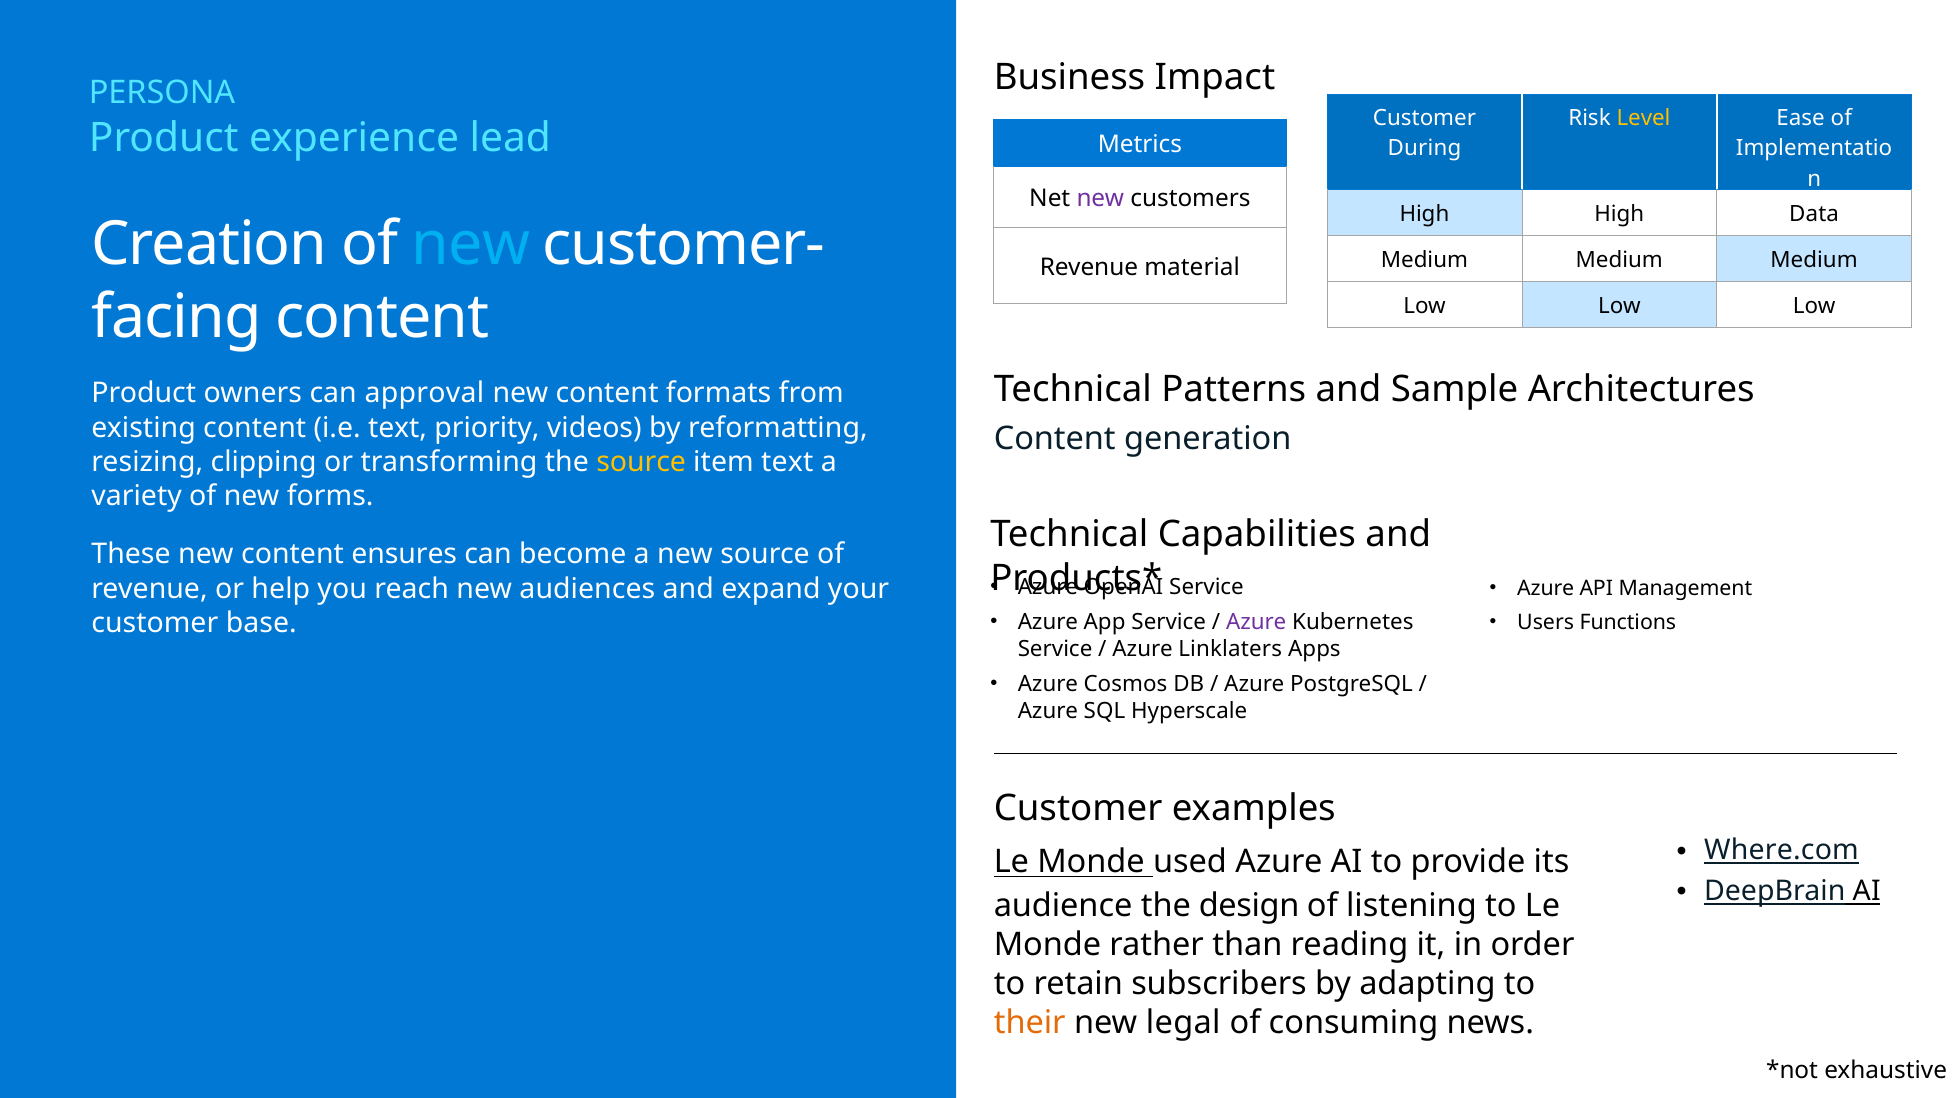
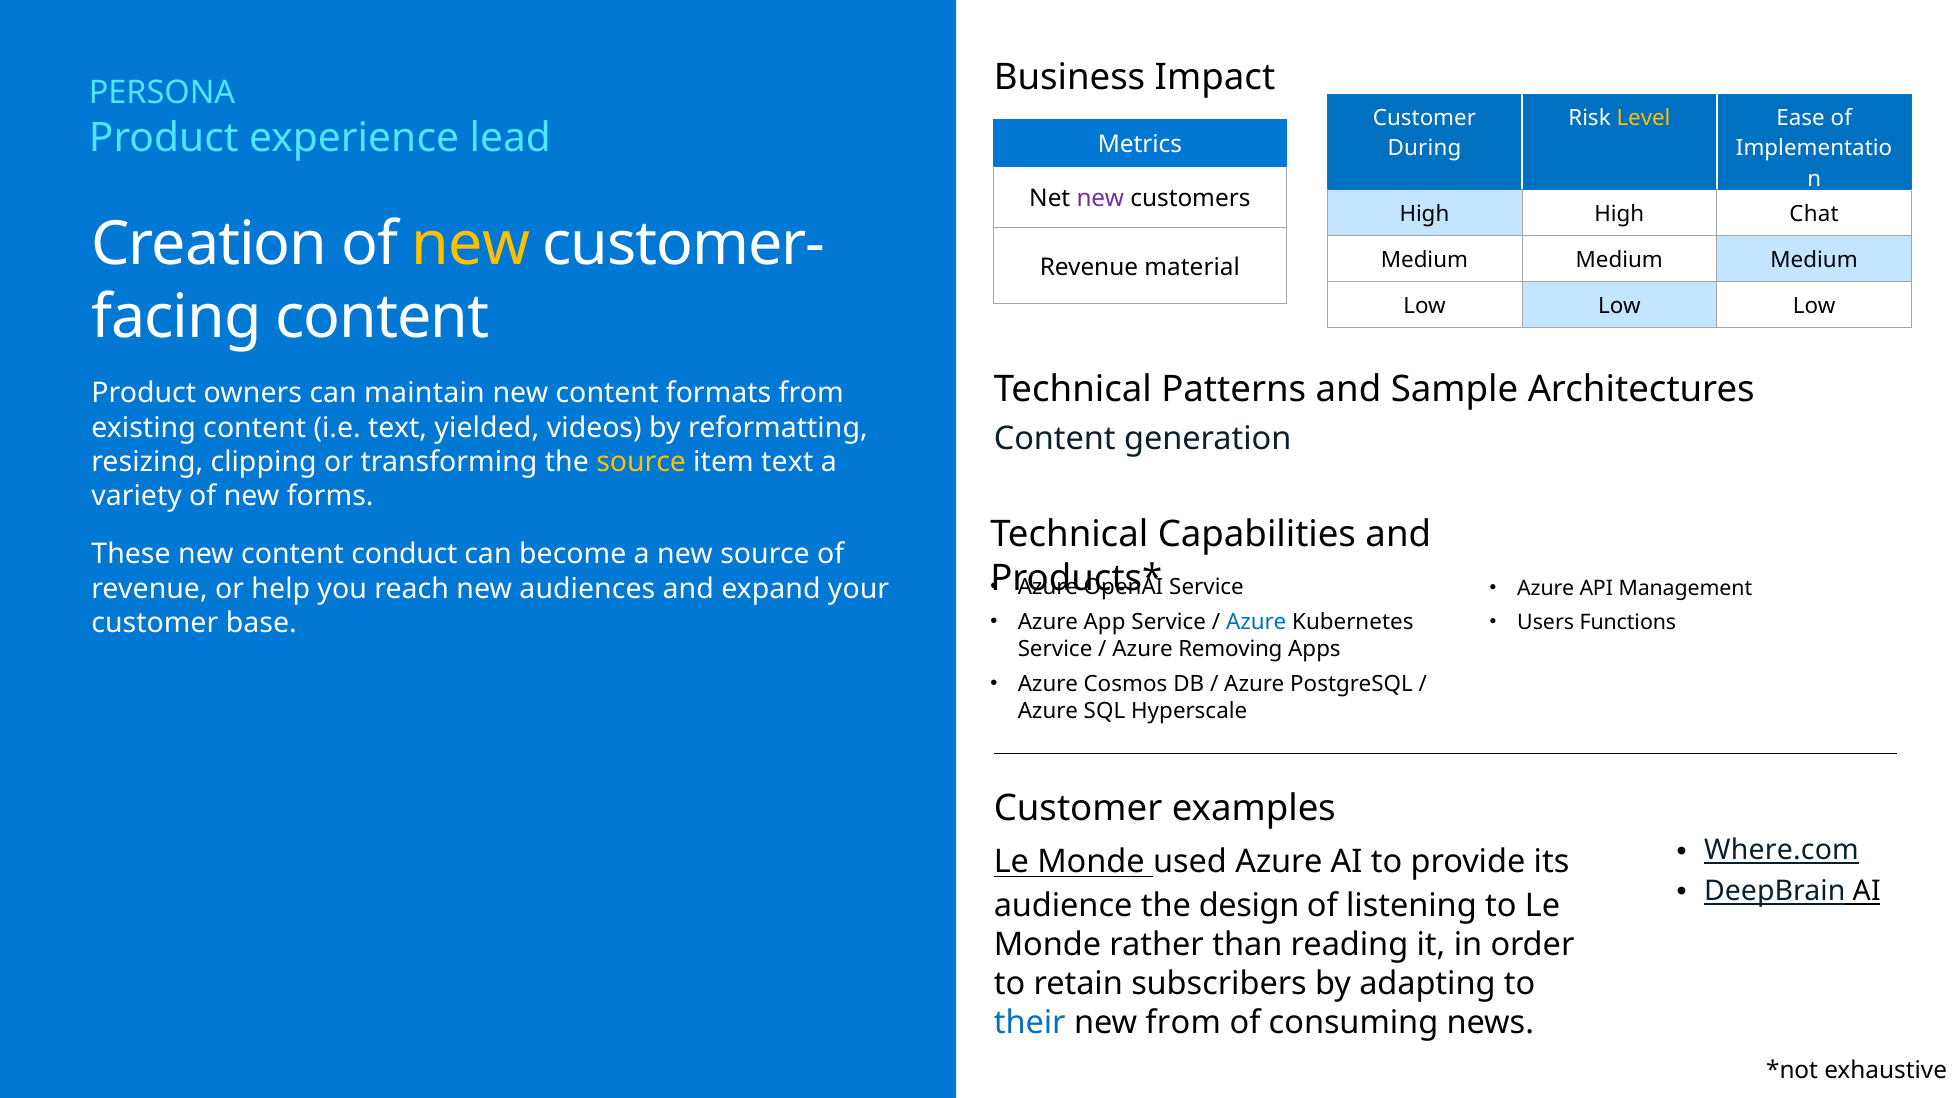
Data: Data -> Chat (1814, 214)
new colour: light blue -> yellow (471, 244)
approval: approval -> maintain (424, 393)
priority: priority -> yielded (487, 428)
ensures: ensures -> conduct (404, 555)
Azure colour: purple -> blue (1256, 623)
Linklaters: Linklaters -> Removing (1230, 649)
their colour: orange -> blue (1030, 1023)
new legal: legal -> from (1183, 1023)
